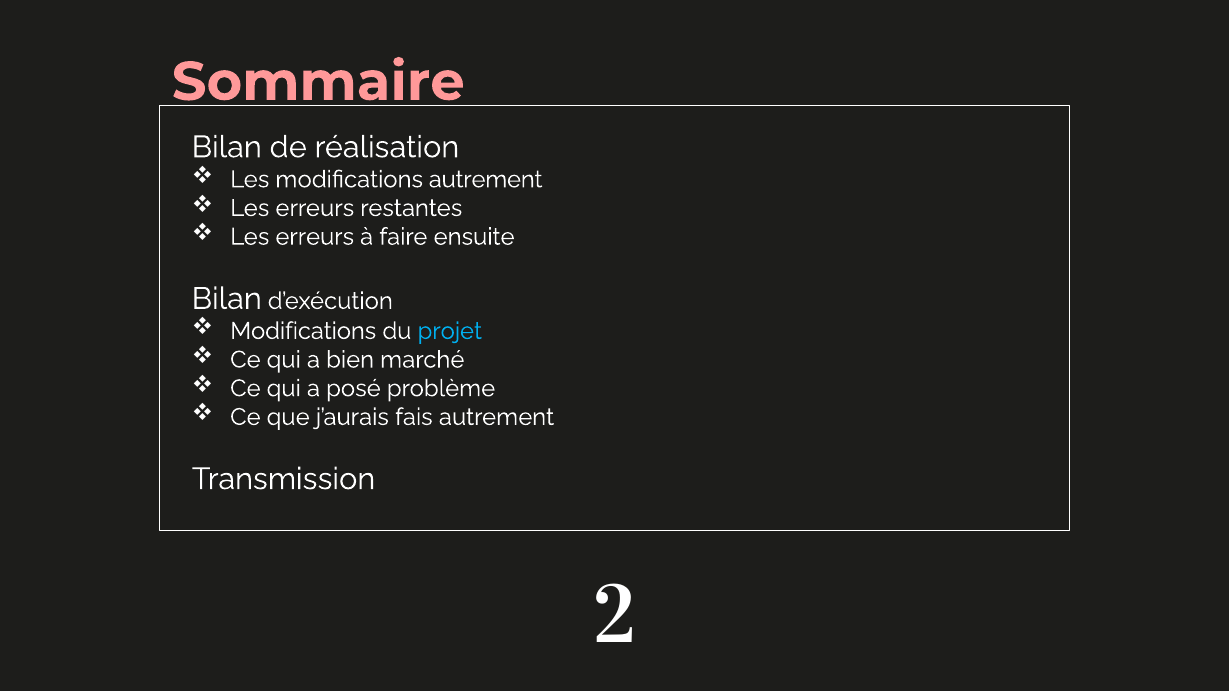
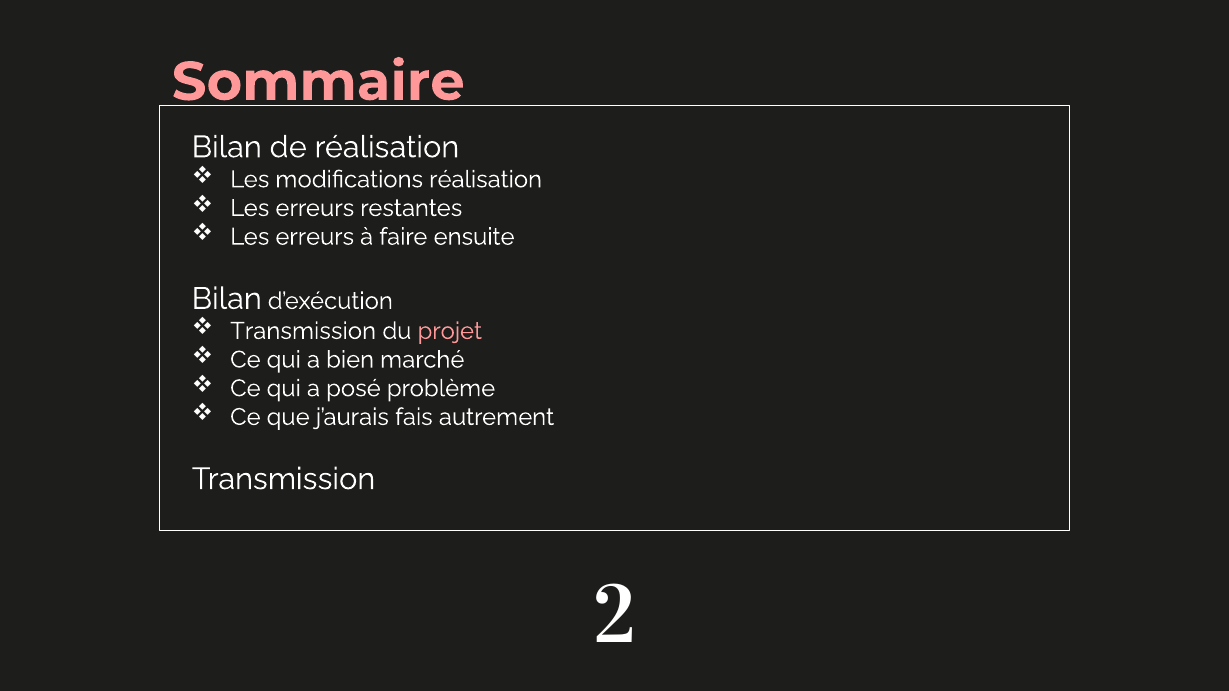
modifications autrement: autrement -> réalisation (486, 180)
Modifications: Modifications -> Transmission (303, 331)
projet colour: light blue -> pink (450, 331)
